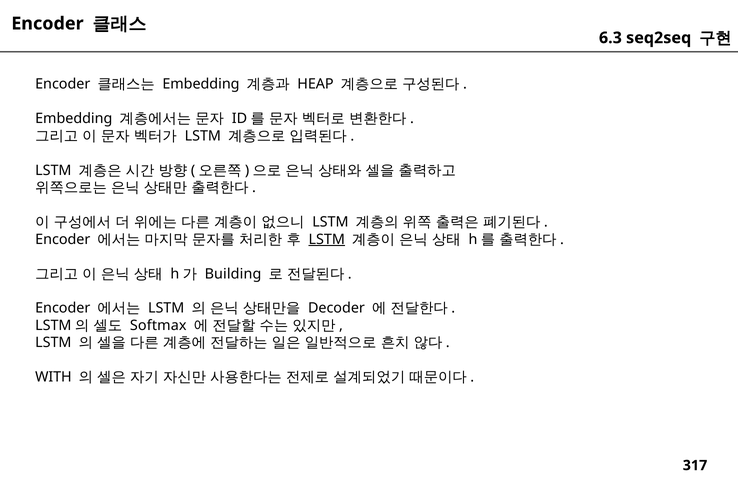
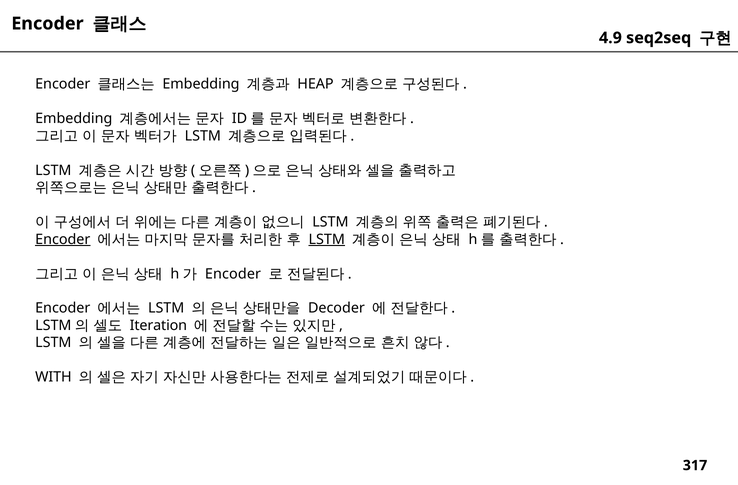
6.3: 6.3 -> 4.9 (610, 38)
Encoder underline: none -> present (63, 239)
Building: Building -> Encoder (233, 274)
Softmax: Softmax -> Iteration (158, 325)
